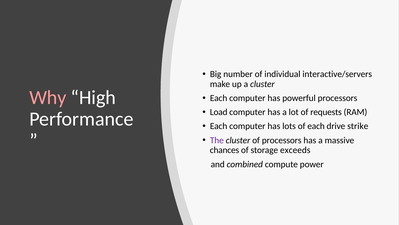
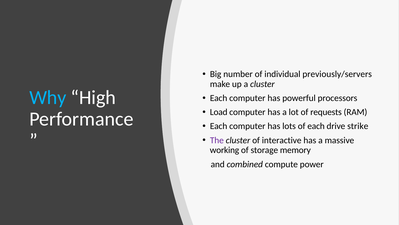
interactive/servers: interactive/servers -> previously/servers (337, 74)
Why colour: pink -> light blue (48, 97)
of processors: processors -> interactive (282, 140)
chances: chances -> working (224, 150)
exceeds: exceeds -> memory (295, 150)
